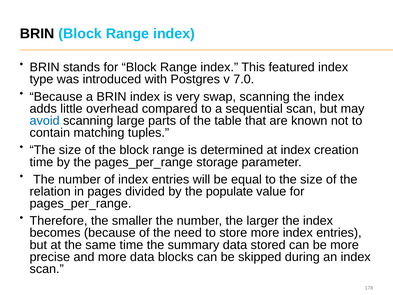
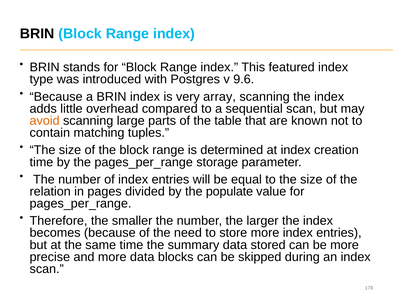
7.0: 7.0 -> 9.6 (244, 79)
swap: swap -> array (220, 97)
avoid colour: blue -> orange (45, 121)
